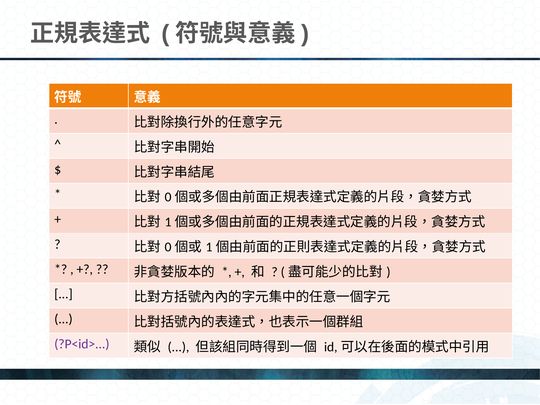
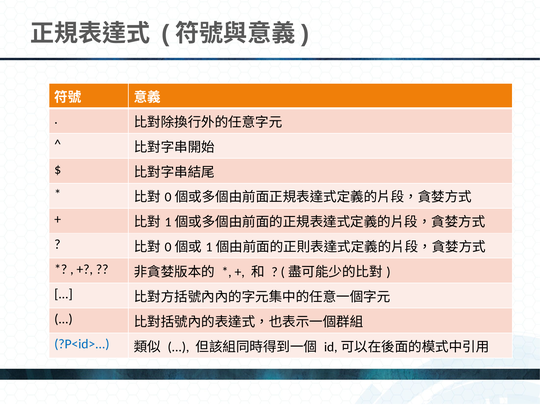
?P<id> colour: purple -> blue (82, 344)
